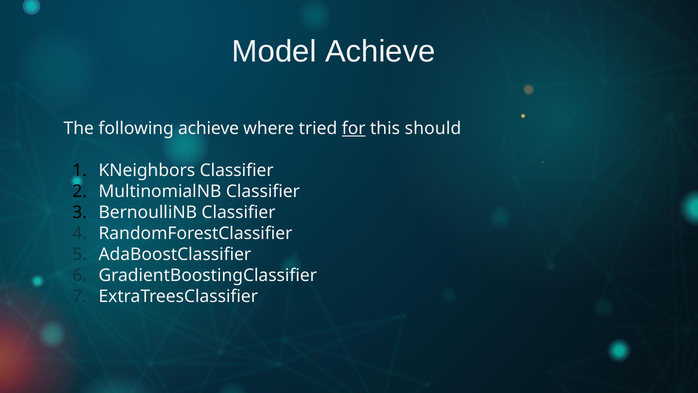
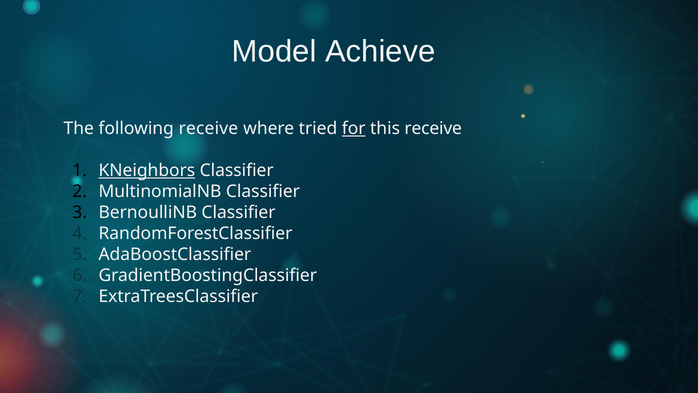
following achieve: achieve -> receive (208, 128)
this should: should -> receive (433, 128)
KNeighbors underline: none -> present (147, 170)
